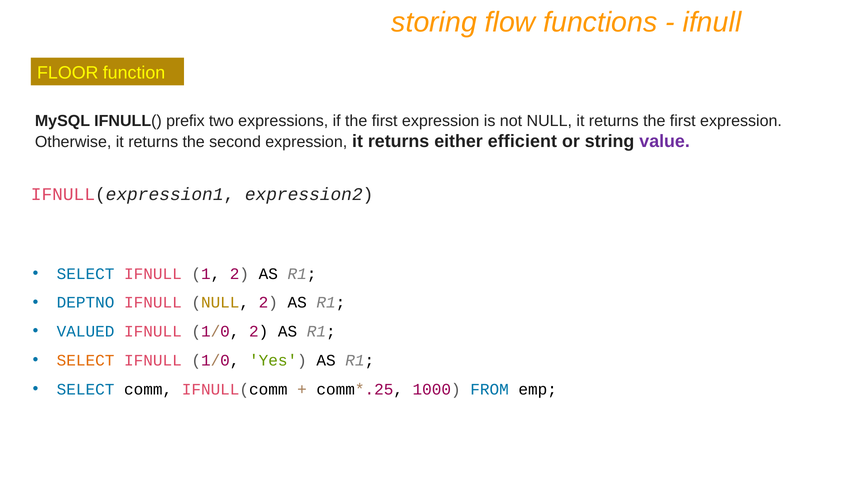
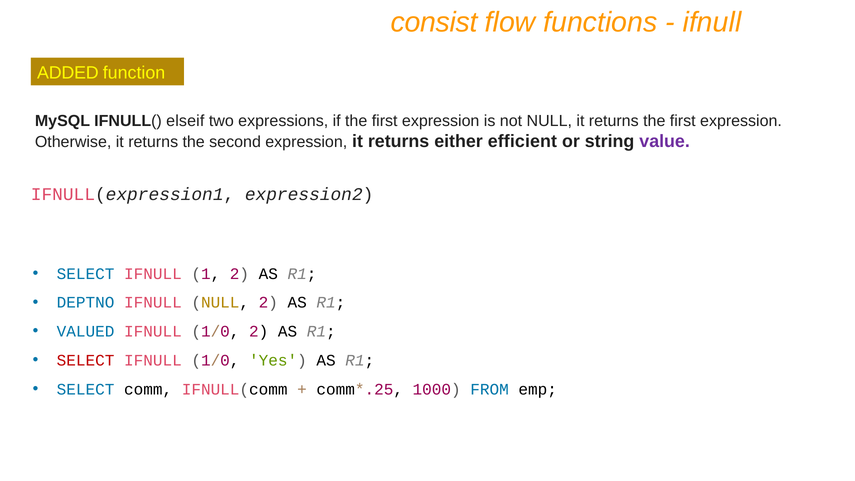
storing: storing -> consist (434, 22)
FLOOR: FLOOR -> ADDED (68, 73)
prefix: prefix -> elseif (185, 121)
SELECT colour: orange -> red (86, 360)
